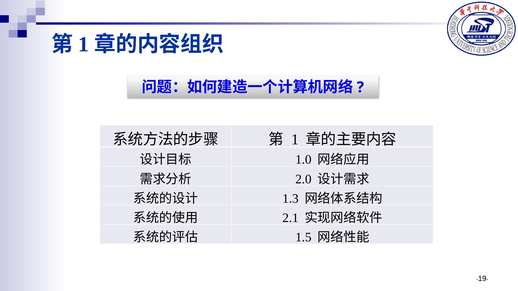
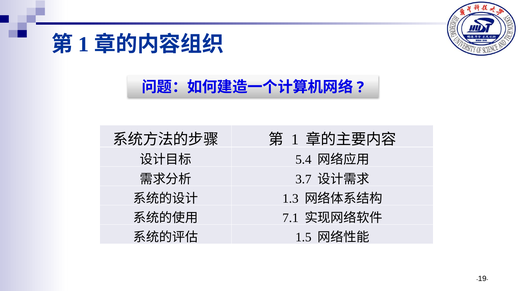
1.0: 1.0 -> 5.4 (303, 160)
2.0: 2.0 -> 3.7 (303, 179)
2.1: 2.1 -> 7.1 (290, 218)
